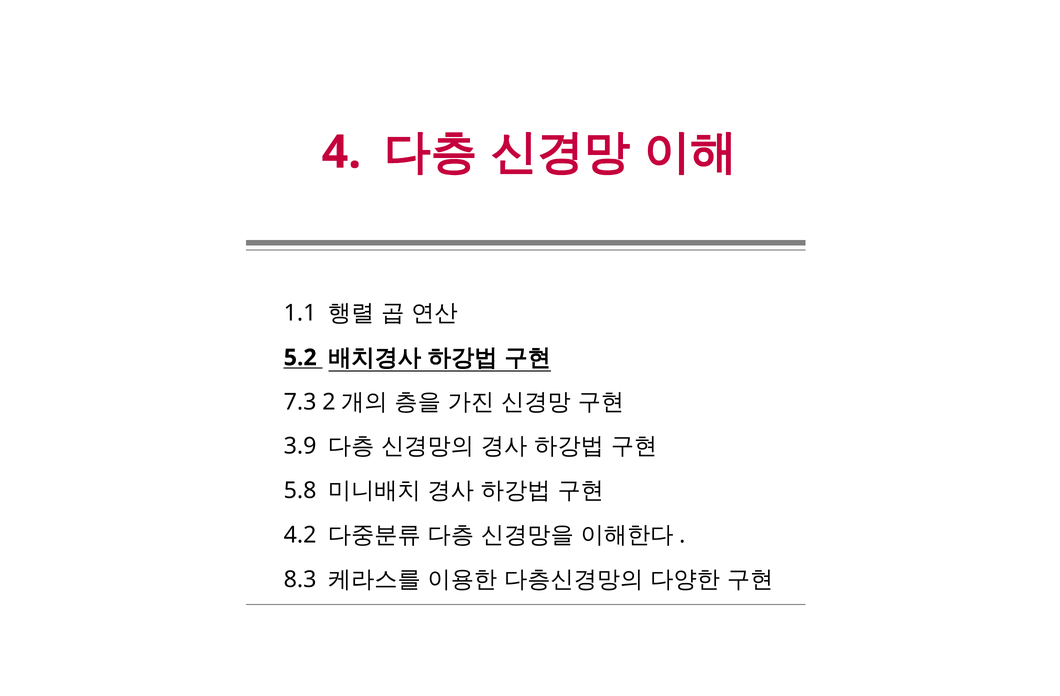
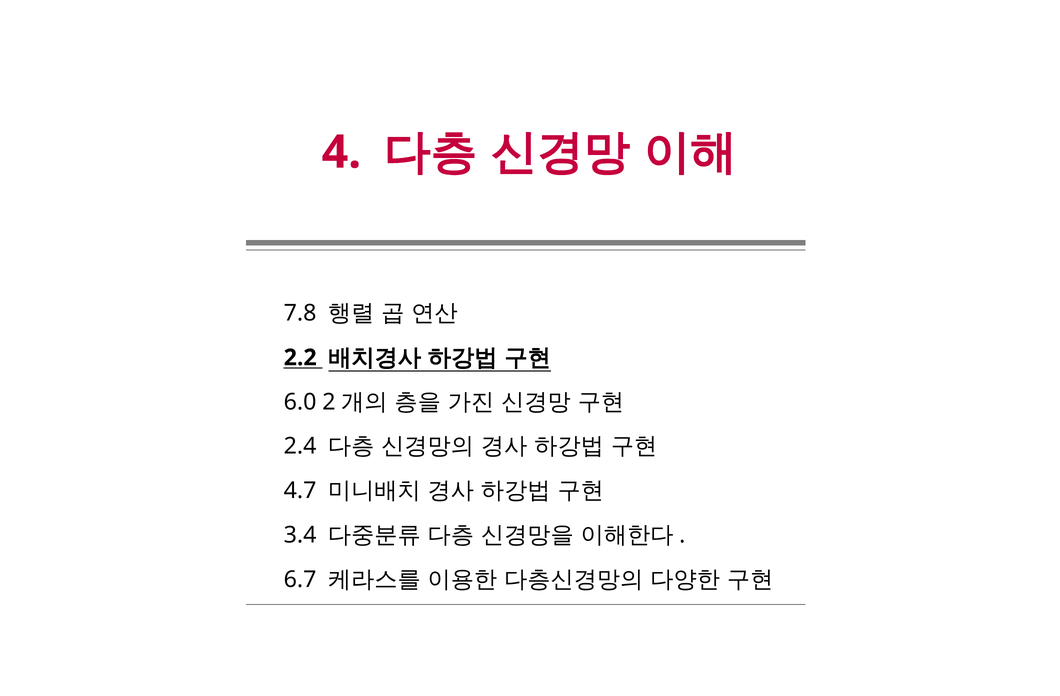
1.1: 1.1 -> 7.8 (300, 313)
5.2: 5.2 -> 2.2 (300, 358)
7.3: 7.3 -> 6.0 (300, 402)
3.9: 3.9 -> 2.4 (300, 446)
5.8: 5.8 -> 4.7 (300, 491)
4.2: 4.2 -> 3.4 (300, 535)
8.3: 8.3 -> 6.7 (300, 580)
